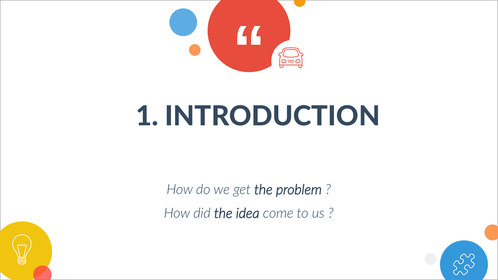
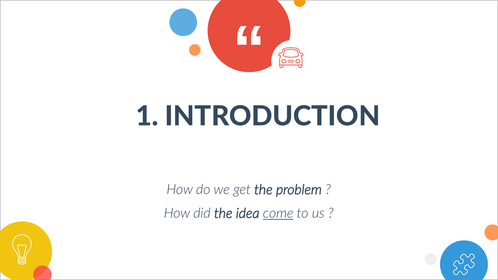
come underline: none -> present (278, 213)
